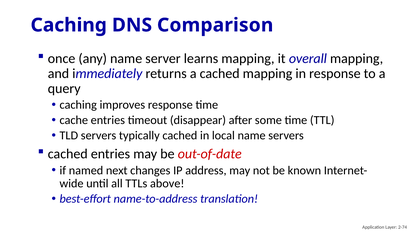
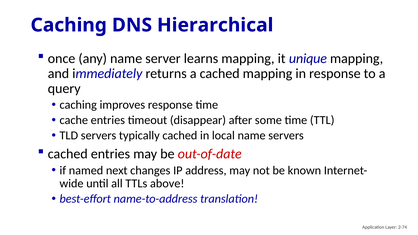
Comparison: Comparison -> Hierarchical (215, 25)
overall: overall -> unique (308, 59)
